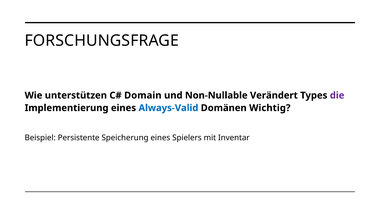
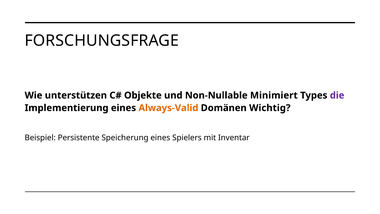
Domain: Domain -> Objekte (143, 95)
Verändert: Verändert -> Minimiert (274, 95)
Always-Valid colour: blue -> orange (168, 108)
